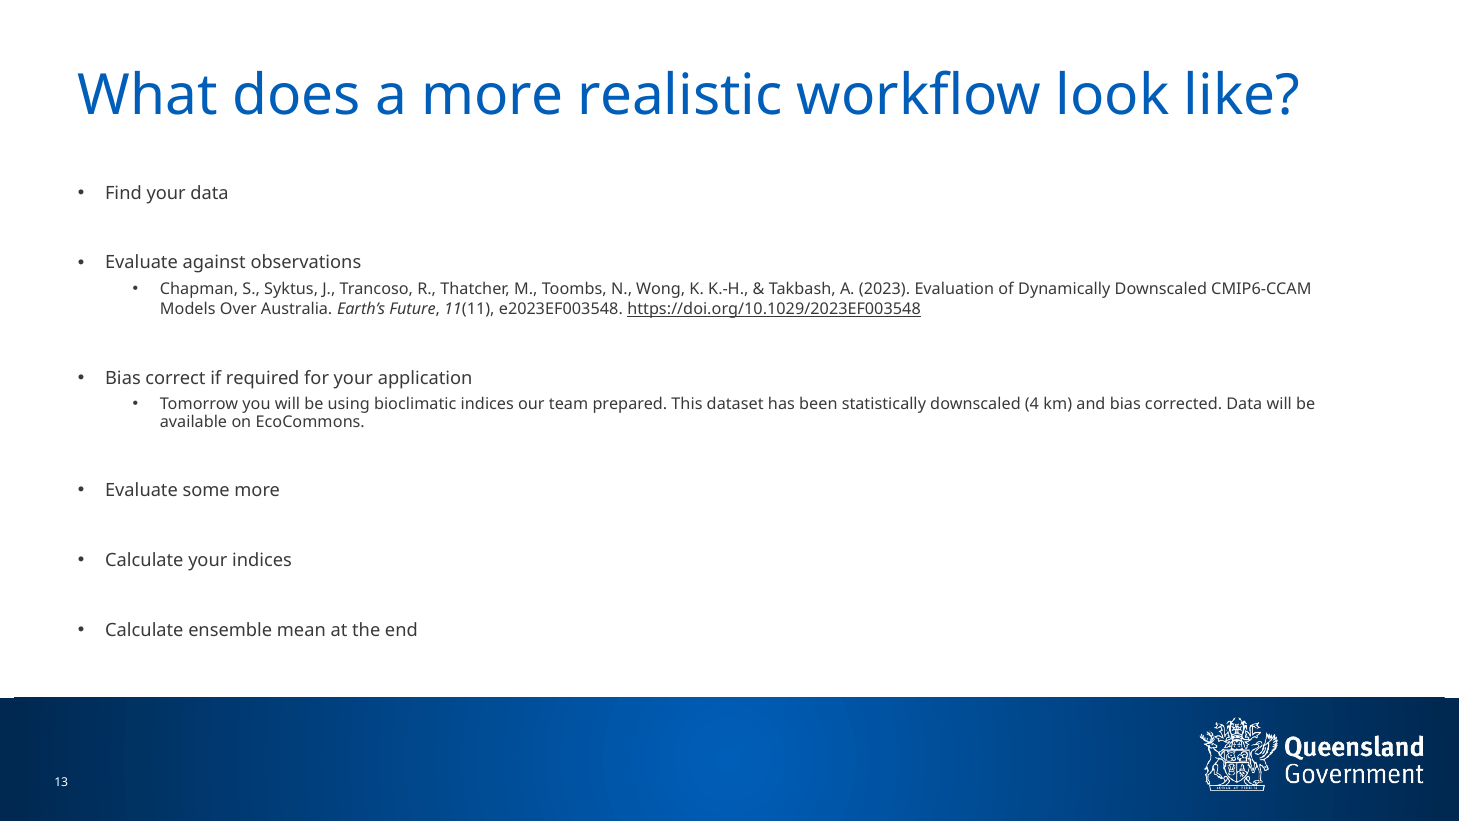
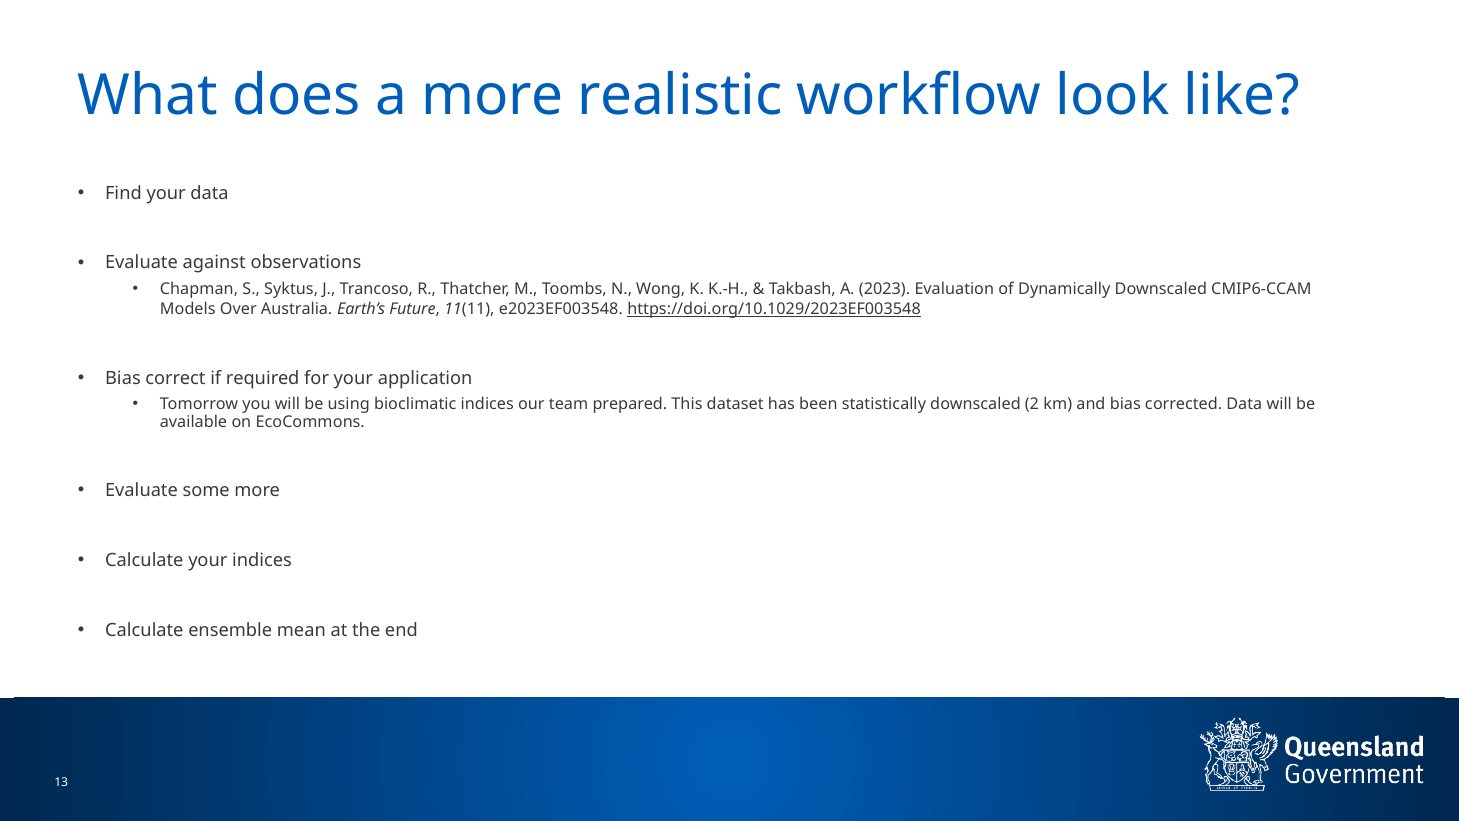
4: 4 -> 2 (1032, 404)
